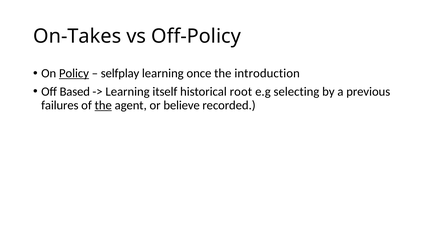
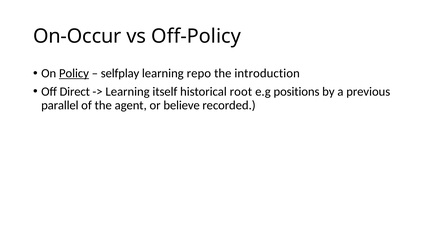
On-Takes: On-Takes -> On-Occur (77, 36)
once: once -> repo (199, 73)
Based: Based -> Direct (75, 92)
selecting: selecting -> positions (297, 92)
failures: failures -> parallel (60, 105)
the underline: present -> none (103, 105)
